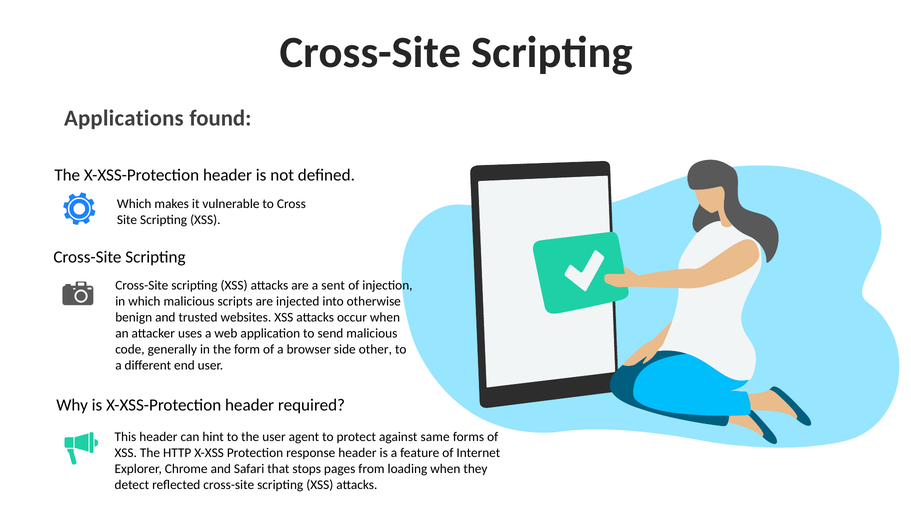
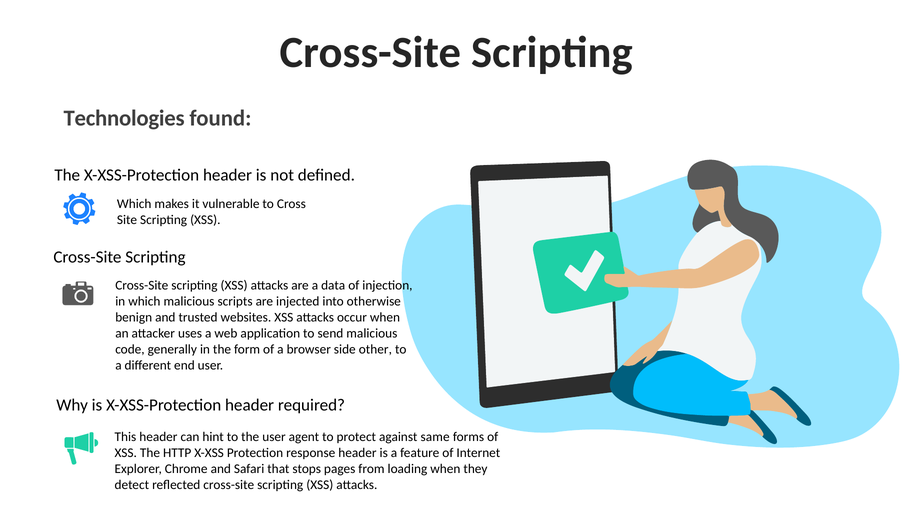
Applications: Applications -> Technologies (124, 118)
sent: sent -> data (333, 286)
